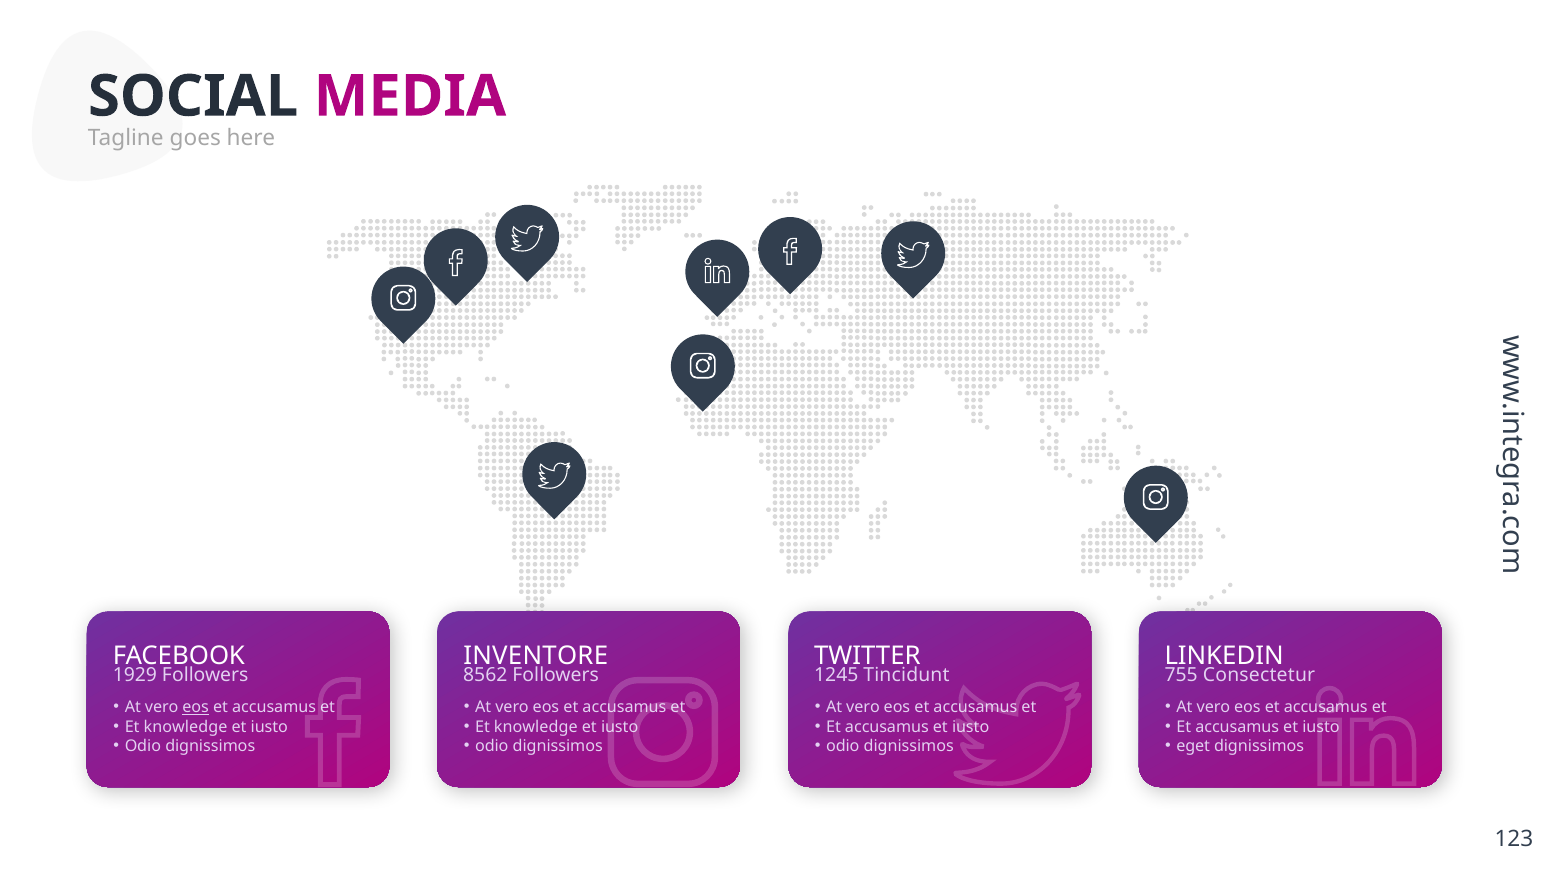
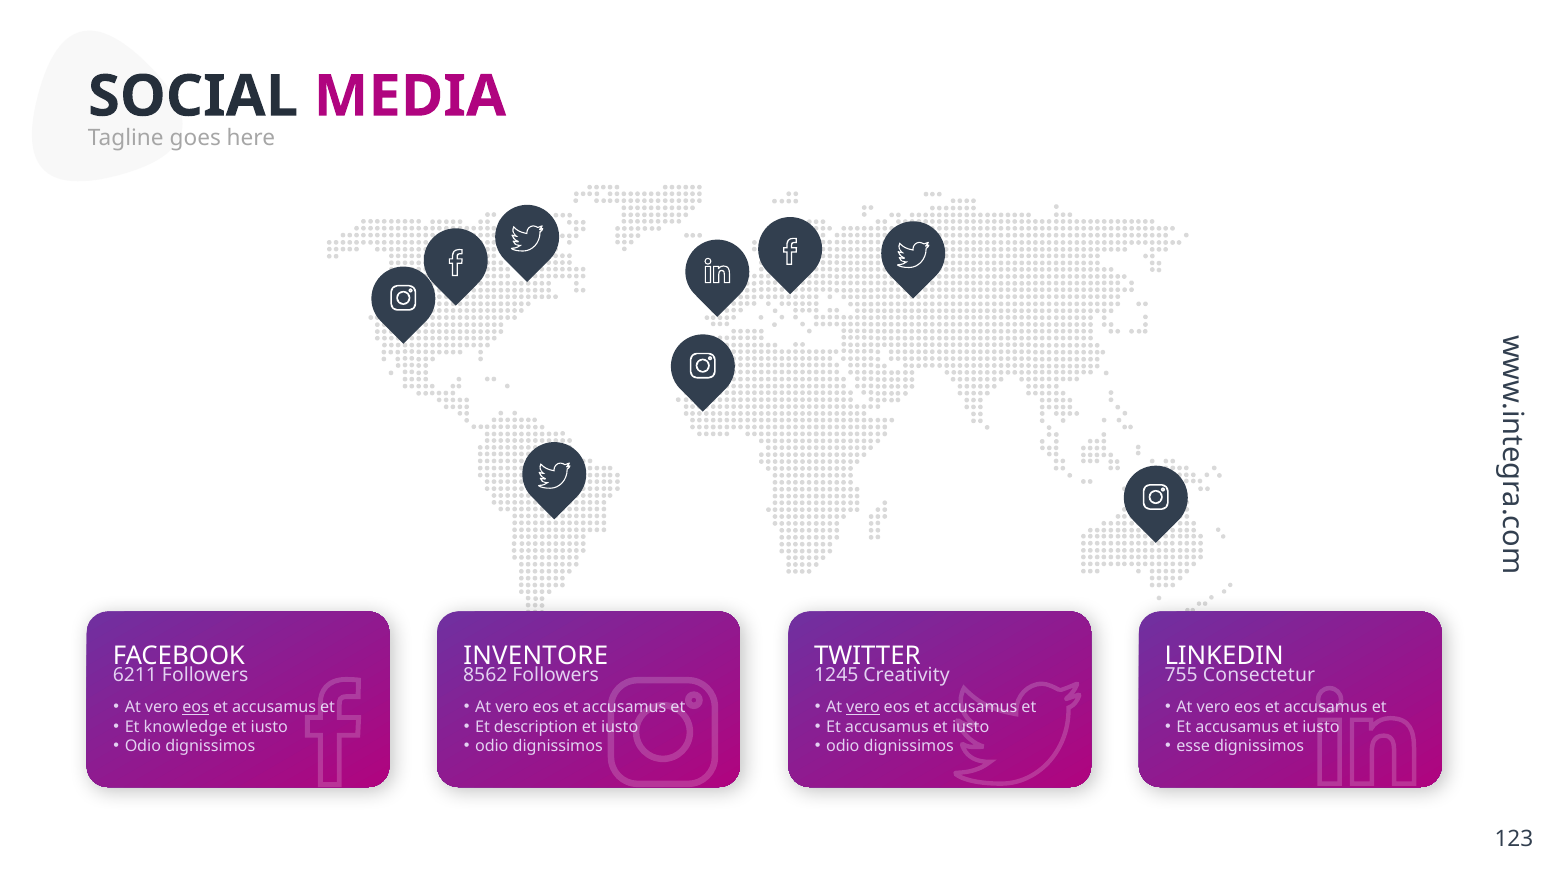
1929: 1929 -> 6211 (135, 675)
Tincidunt: Tincidunt -> Creativity (907, 675)
vero underline: none -> present (863, 707)
knowledge: knowledge -> description (536, 727)
eget: eget -> esse (1193, 746)
